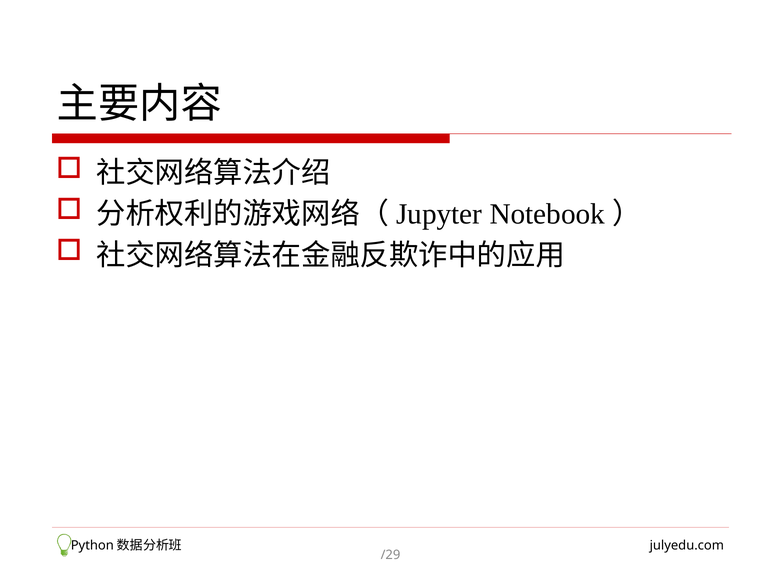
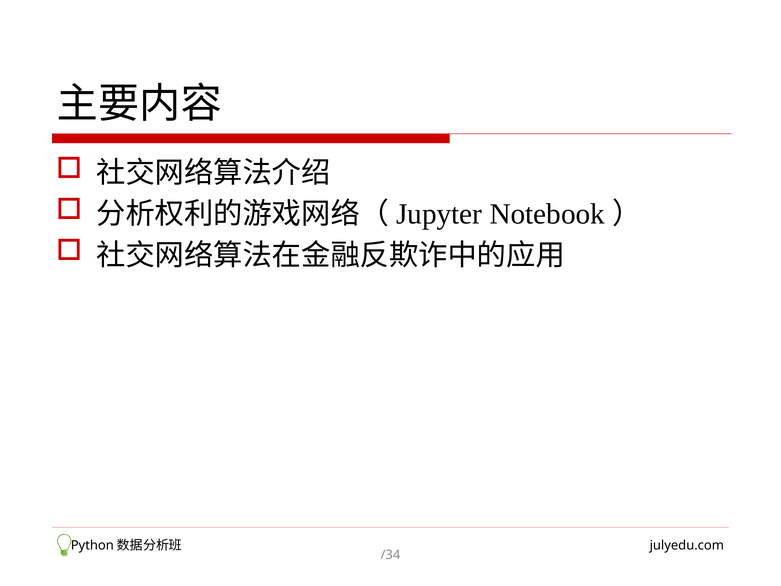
/29: /29 -> /34 (391, 555)
